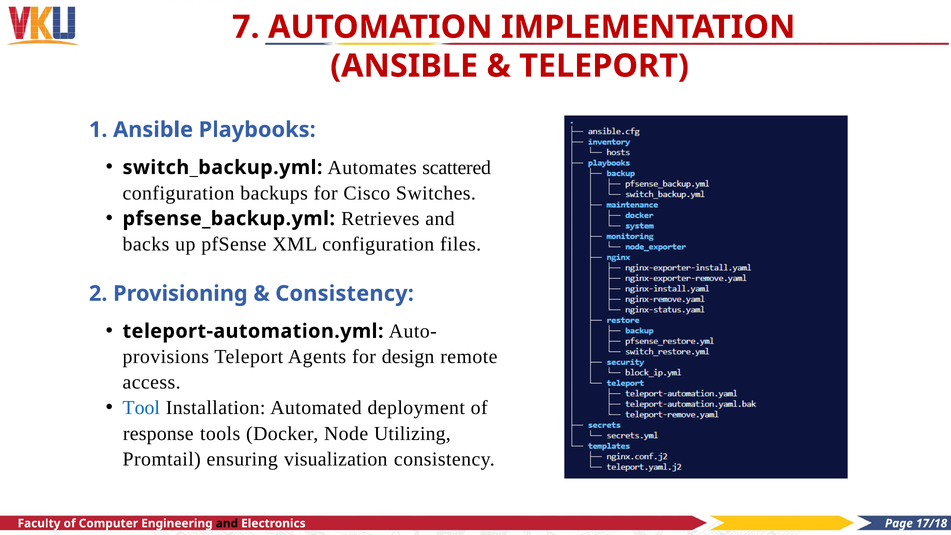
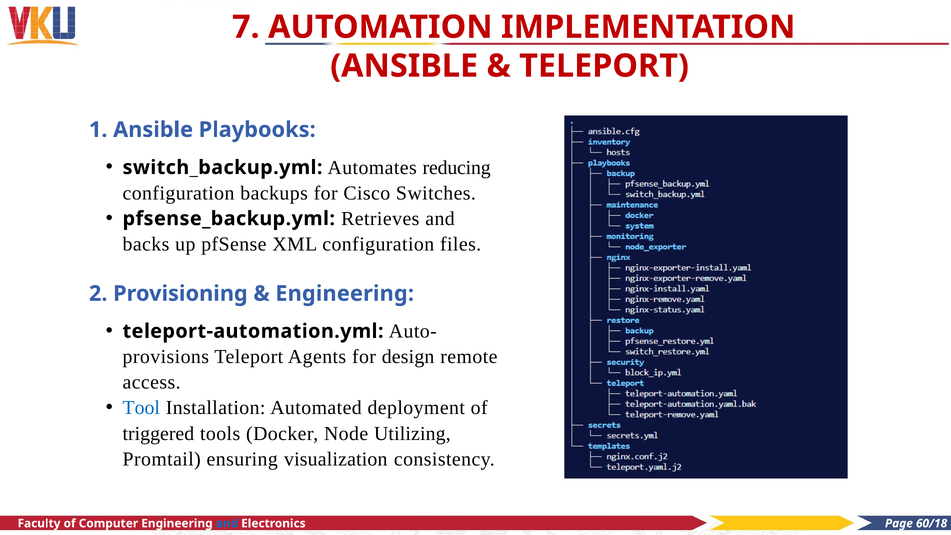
scattered: scattered -> reducing (457, 167)
Consistency: Consistency -> Engineering (345, 294)
response: response -> triggered (158, 433)
and colour: black -> blue (227, 523)
17/18: 17/18 -> 60/18 (932, 523)
